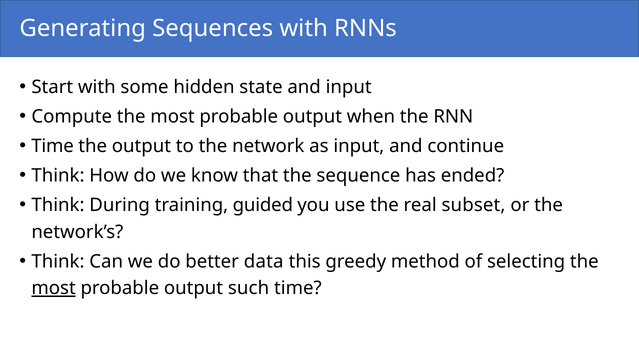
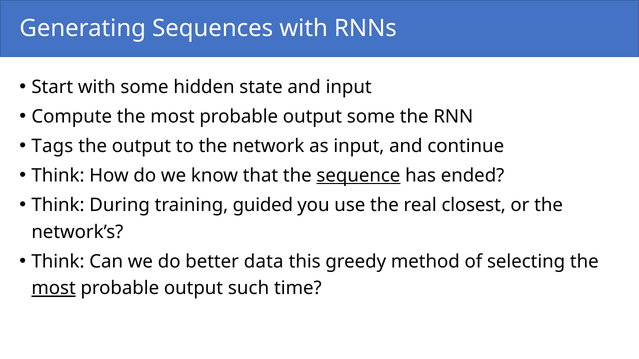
output when: when -> some (371, 117)
Time: Time -> Tags (52, 146)
sequence underline: none -> present (358, 176)
subset: subset -> closest (474, 205)
